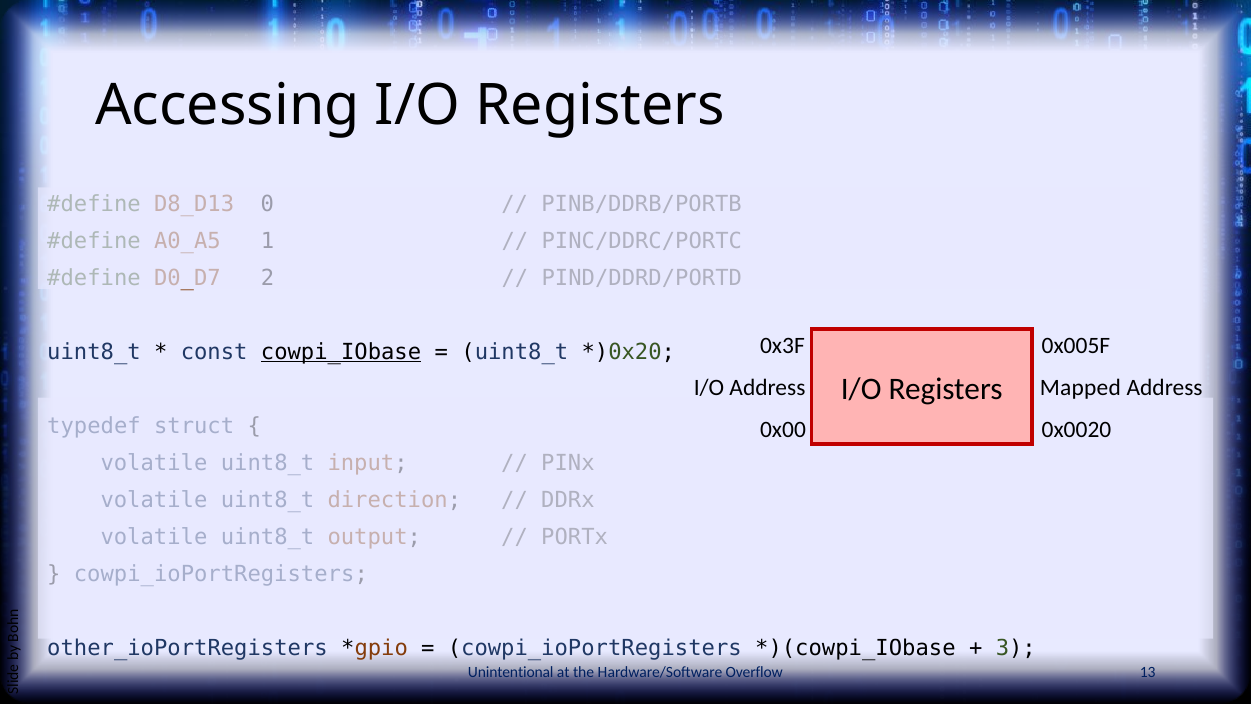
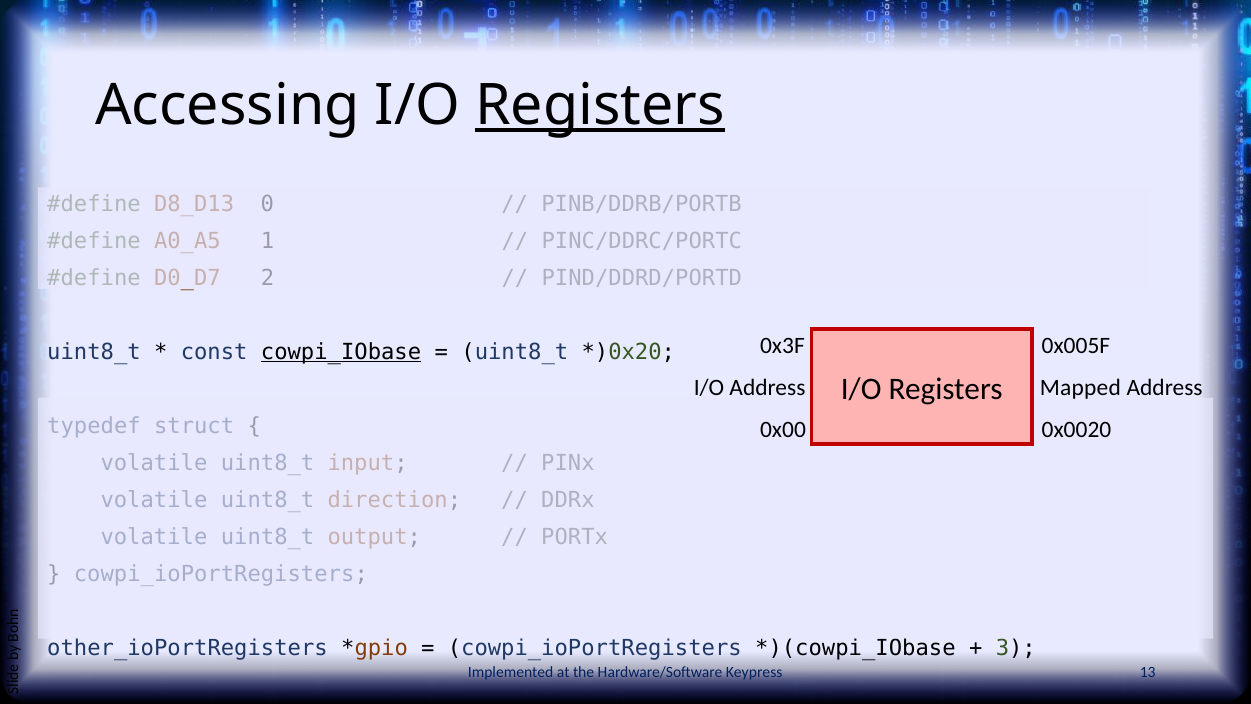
Registers underline: none -> present (600, 105)
Unintentional: Unintentional -> Implemented (511, 672)
Overflow: Overflow -> Keypress (754, 672)
